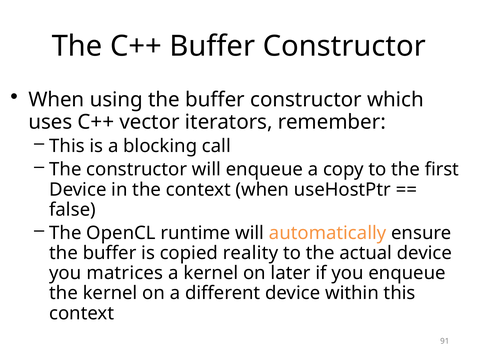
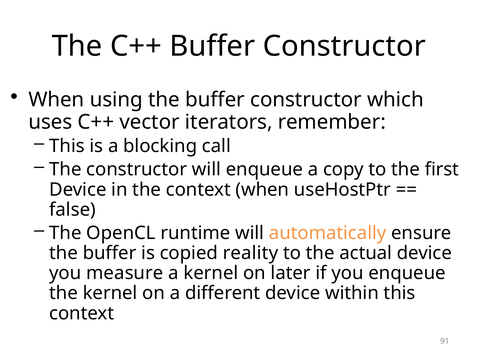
matrices: matrices -> measure (125, 274)
